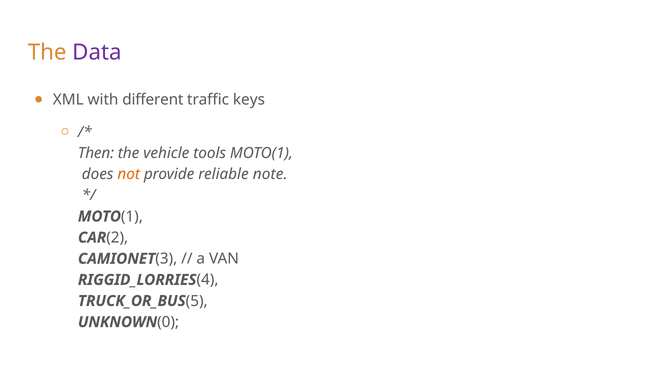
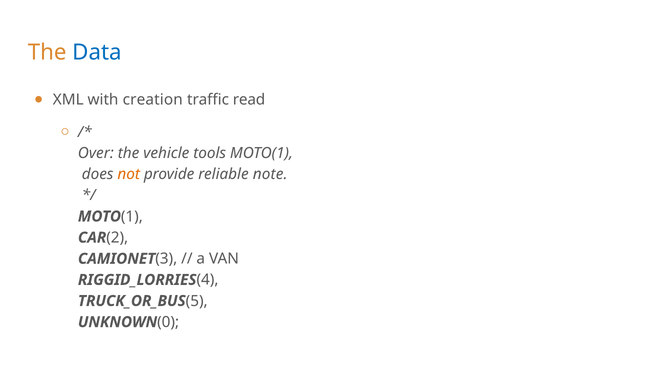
Data colour: purple -> blue (97, 52)
different: different -> creation (153, 100)
keys: keys -> read (249, 100)
Then: Then -> Over (96, 153)
